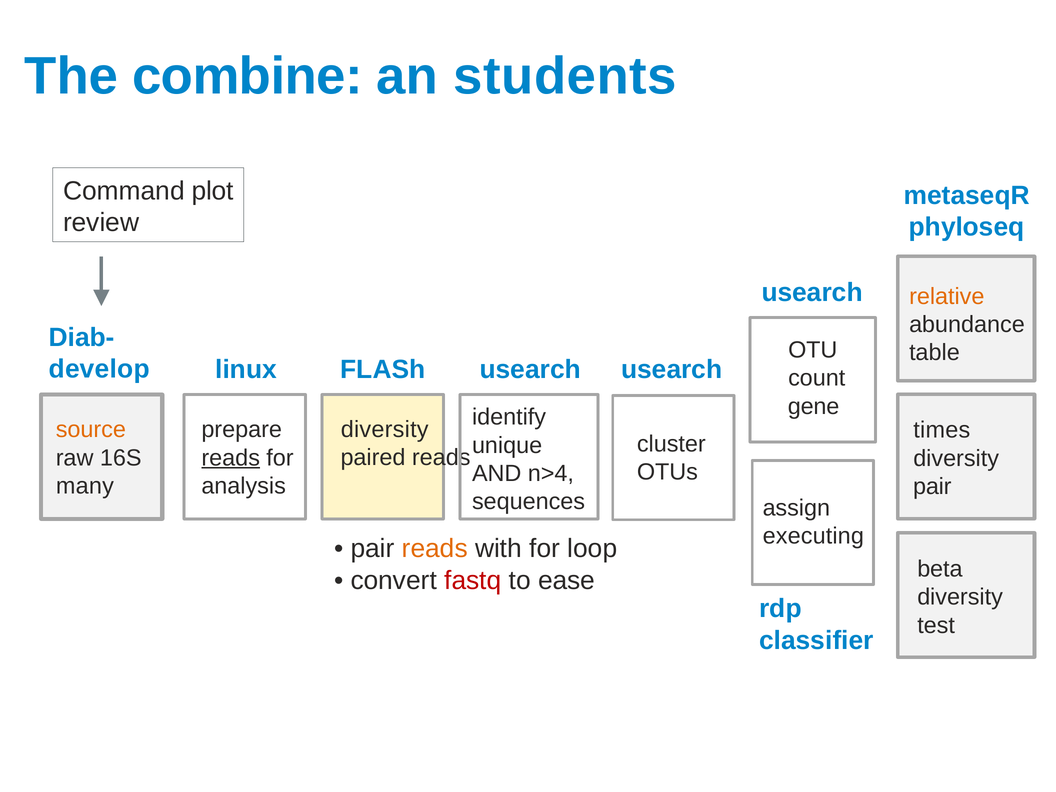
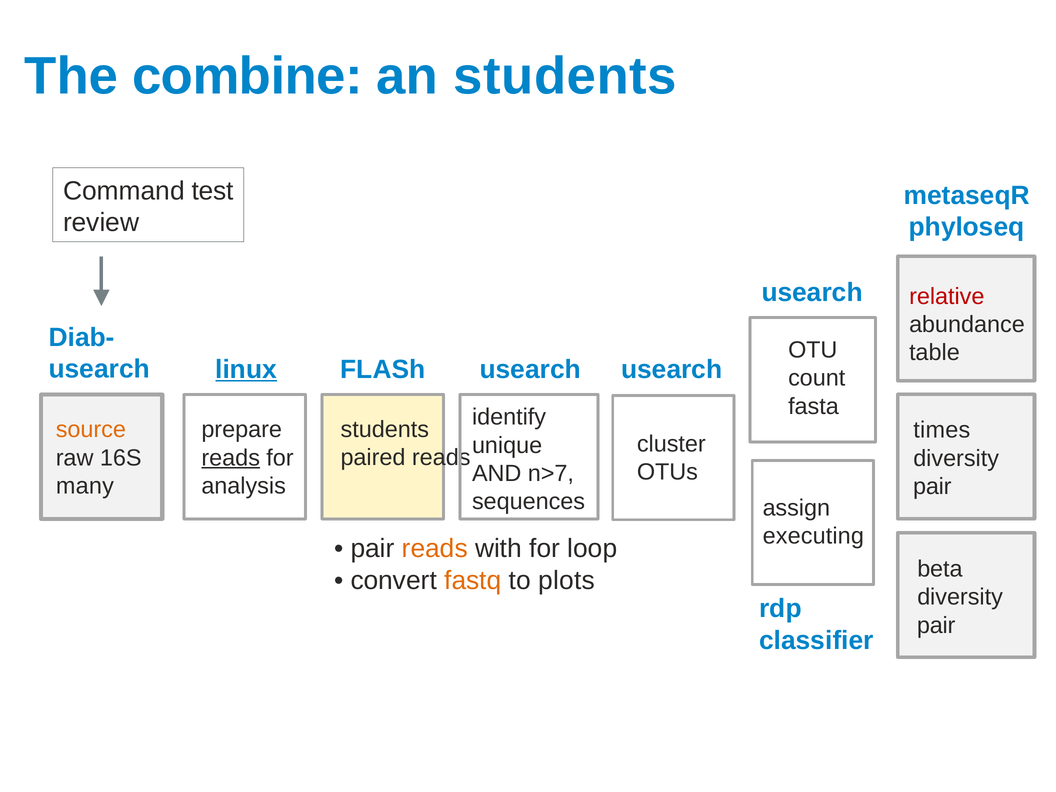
plot: plot -> test (213, 191)
relative colour: orange -> red (947, 296)
develop: develop -> usearch (99, 369)
linux underline: none -> present (246, 370)
gene: gene -> fasta (813, 406)
diversity: diversity -> students (385, 430)
n>4: n>4 -> n>7 (551, 473)
fastq colour: red -> orange (473, 580)
ease: ease -> plots (566, 580)
test: test -> pair (936, 625)
